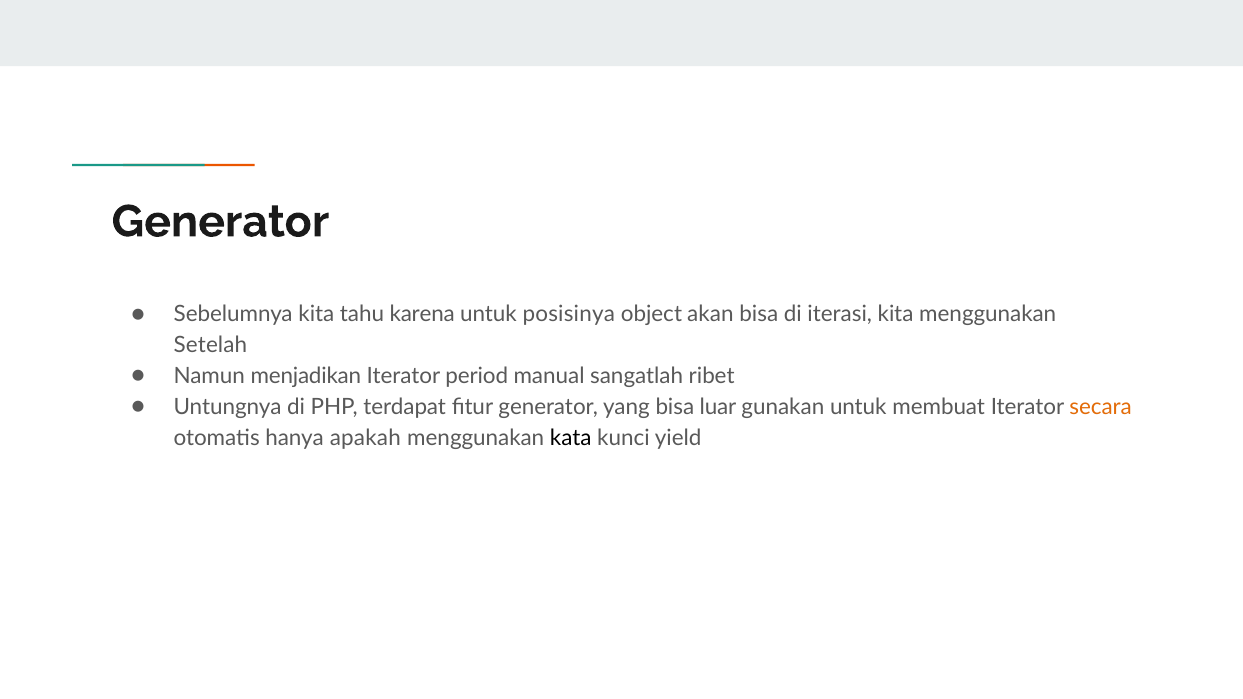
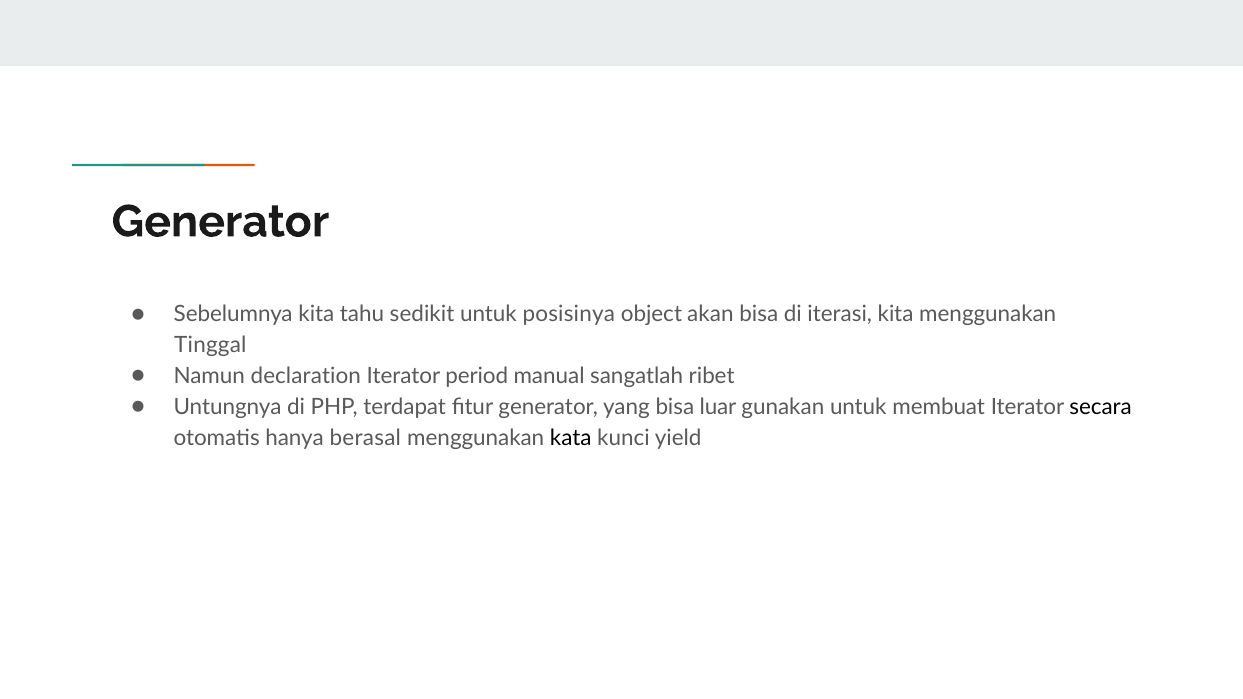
karena: karena -> sedikit (422, 314)
Setelah: Setelah -> Tinggal (210, 345)
menjadikan: menjadikan -> declaration (306, 376)
secara colour: orange -> black (1101, 407)
apakah: apakah -> berasal (365, 438)
